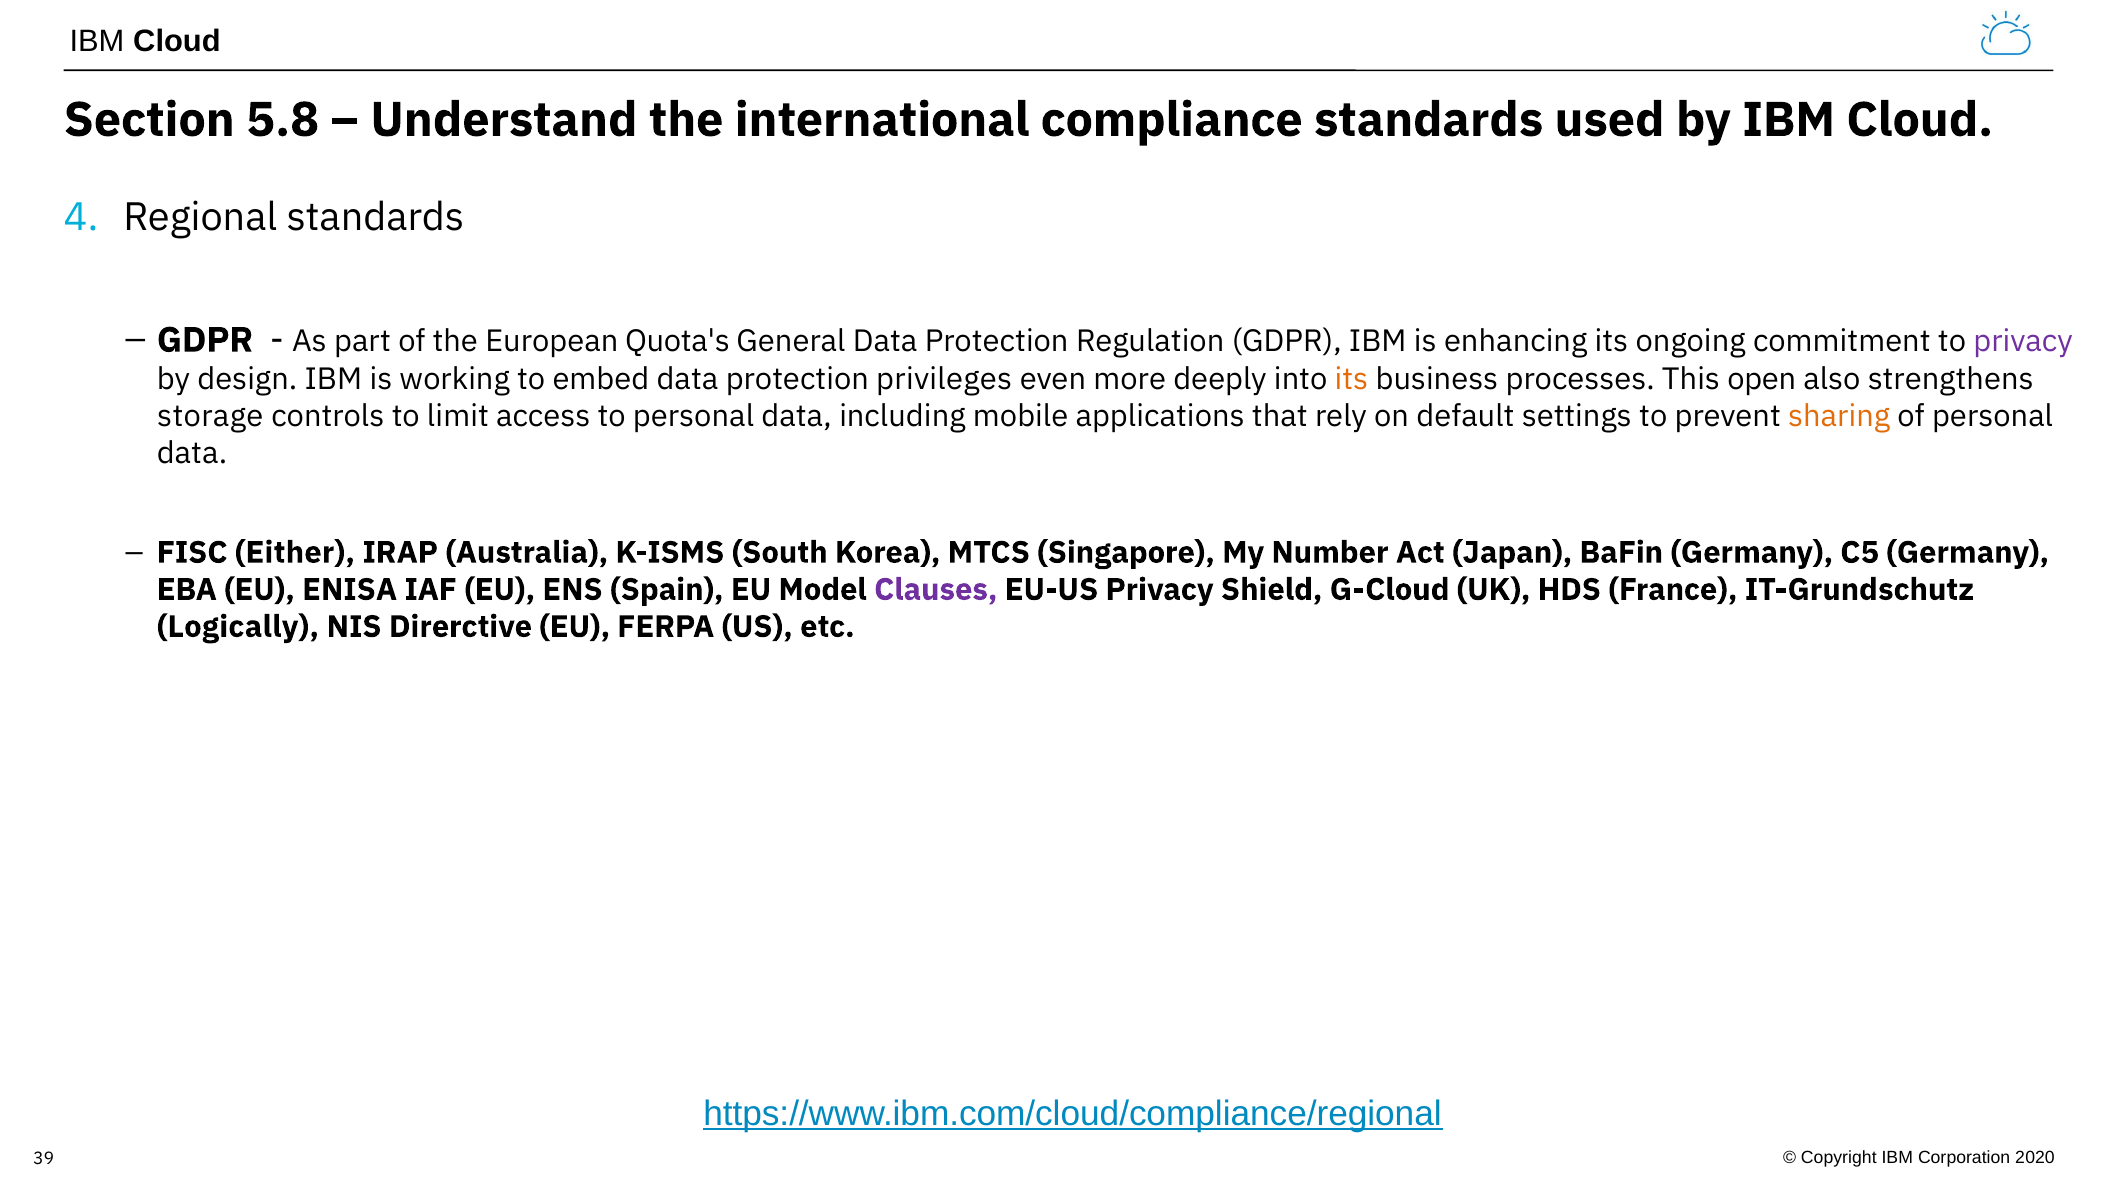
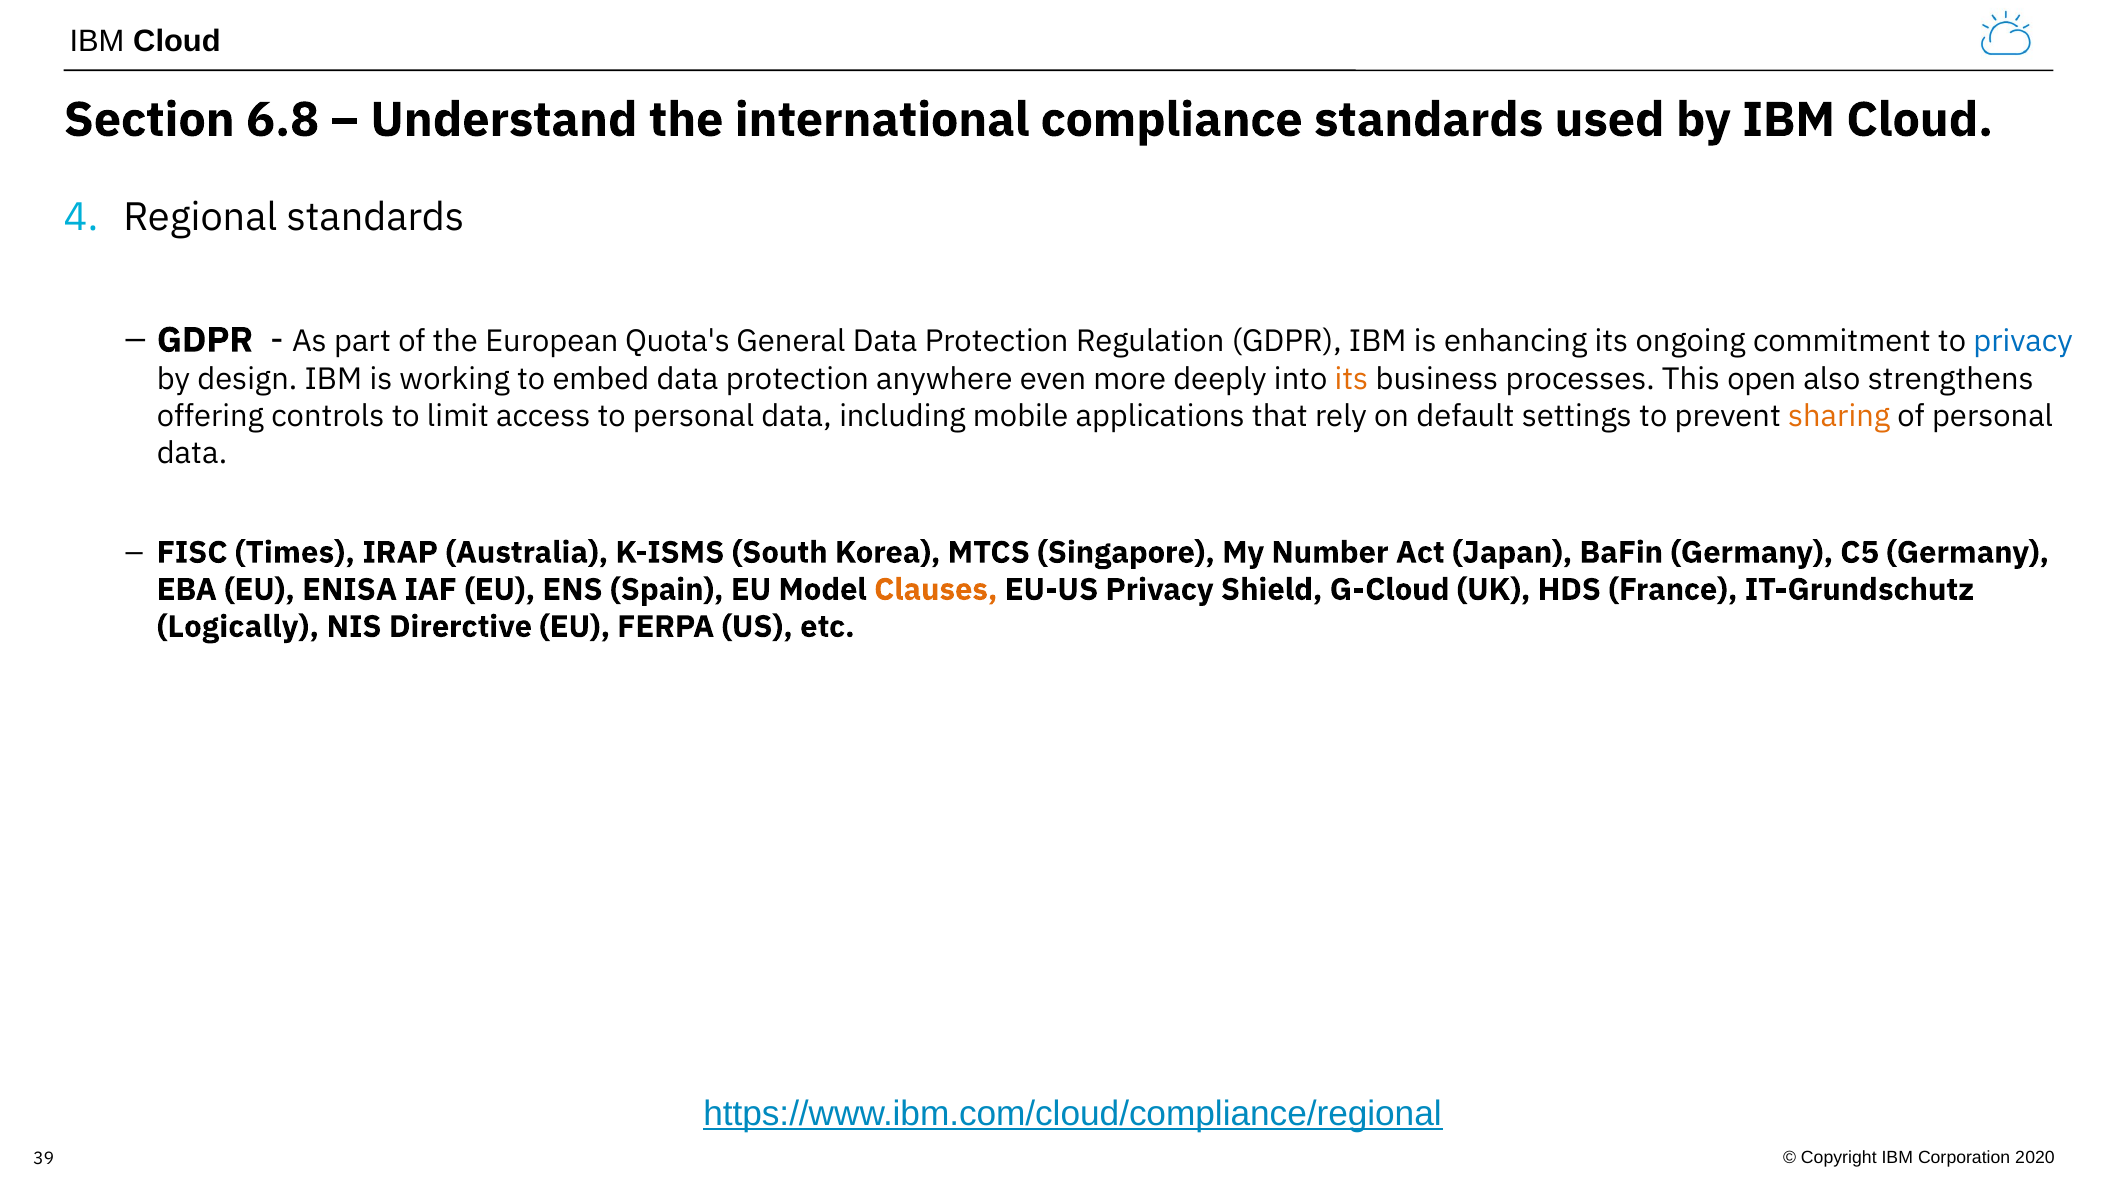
5.8: 5.8 -> 6.8 (283, 120)
privacy colour: purple -> blue (2023, 341)
privileges: privileges -> anywhere (944, 379)
storage: storage -> offering (210, 416)
Either: Either -> Times (295, 552)
Clauses colour: purple -> orange (936, 589)
